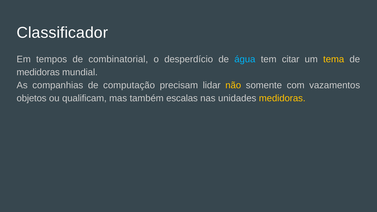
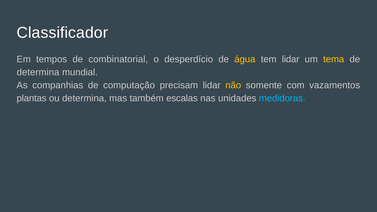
água colour: light blue -> yellow (245, 59)
tem citar: citar -> lidar (291, 59)
medidoras: medidoras -> determina (38, 72)
objetos: objetos -> plantas (32, 98)
ou qualificam: qualificam -> determina (84, 98)
medidoras colour: yellow -> light blue (282, 98)
